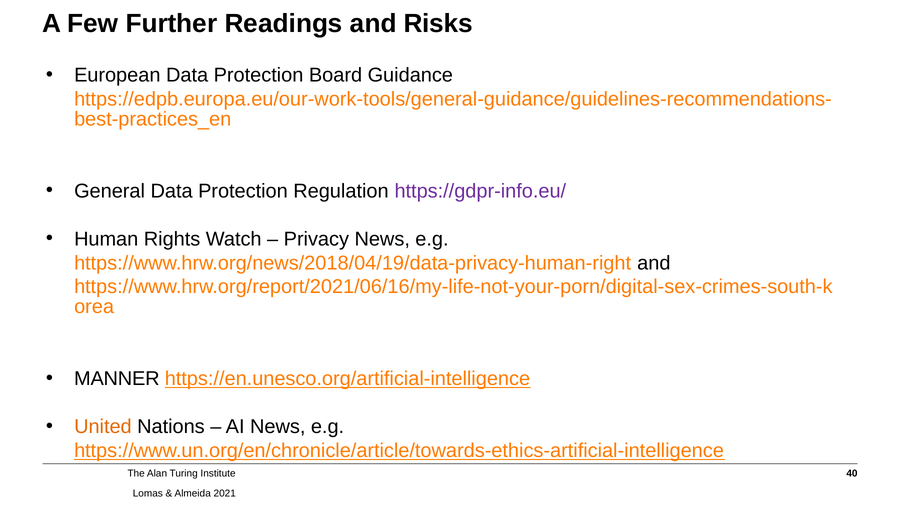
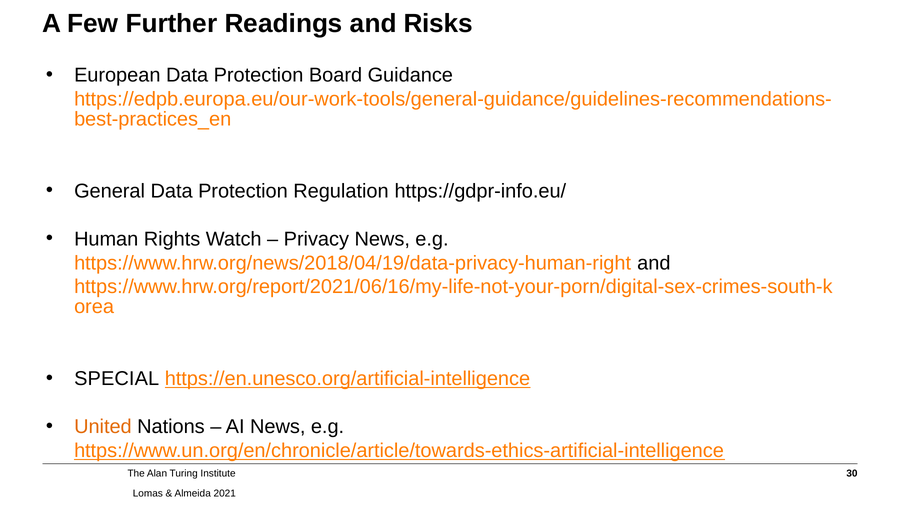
https://gdpr-info.eu/ colour: purple -> black (480, 191)
MANNER: MANNER -> SPECIAL (117, 379)
40: 40 -> 30 (852, 474)
